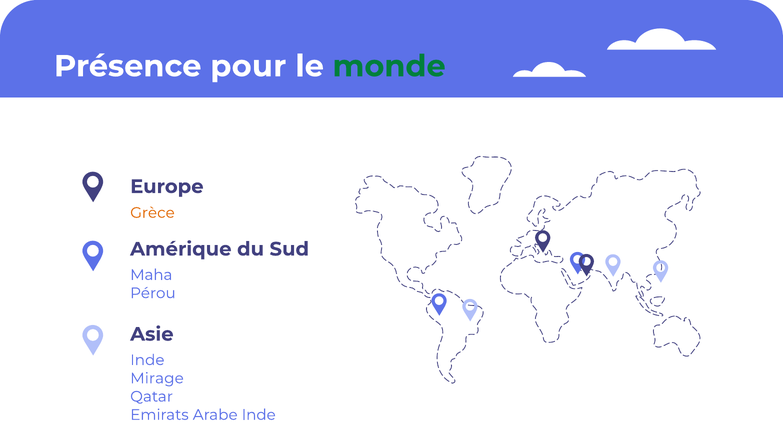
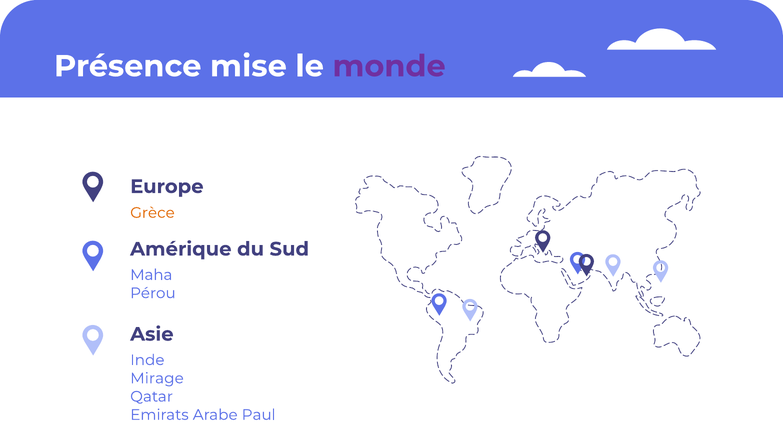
pour: pour -> mise (248, 66)
monde colour: green -> purple (389, 66)
Arabe Inde: Inde -> Paul (259, 415)
